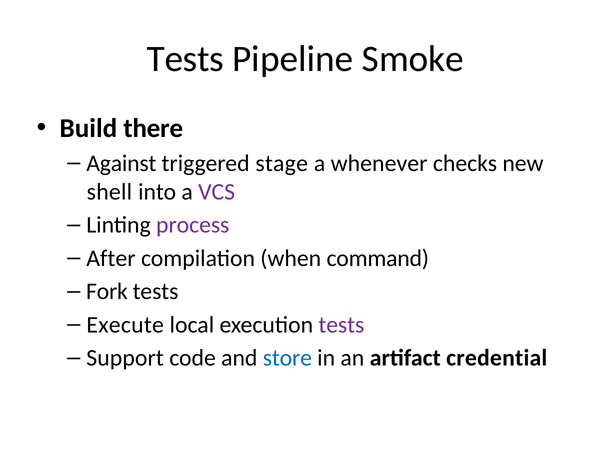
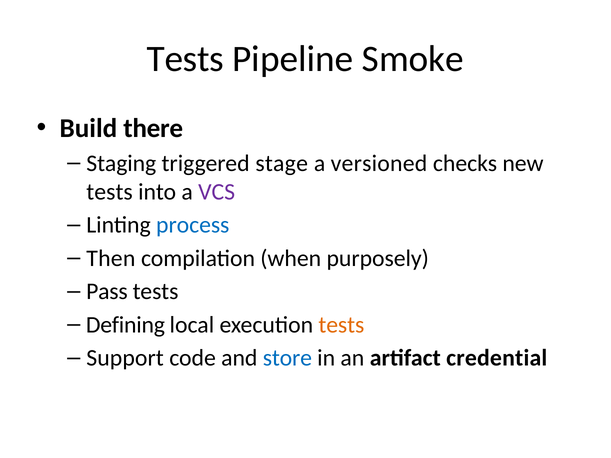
Against: Against -> Staging (121, 163)
whenever: whenever -> versioned (379, 163)
shell: shell -> tests (110, 192)
process colour: purple -> blue (193, 225)
After: After -> Then (111, 258)
command: command -> purposely (378, 258)
Fork: Fork -> Pass (107, 292)
Execute: Execute -> Defining (125, 325)
tests colour: purple -> orange (341, 325)
